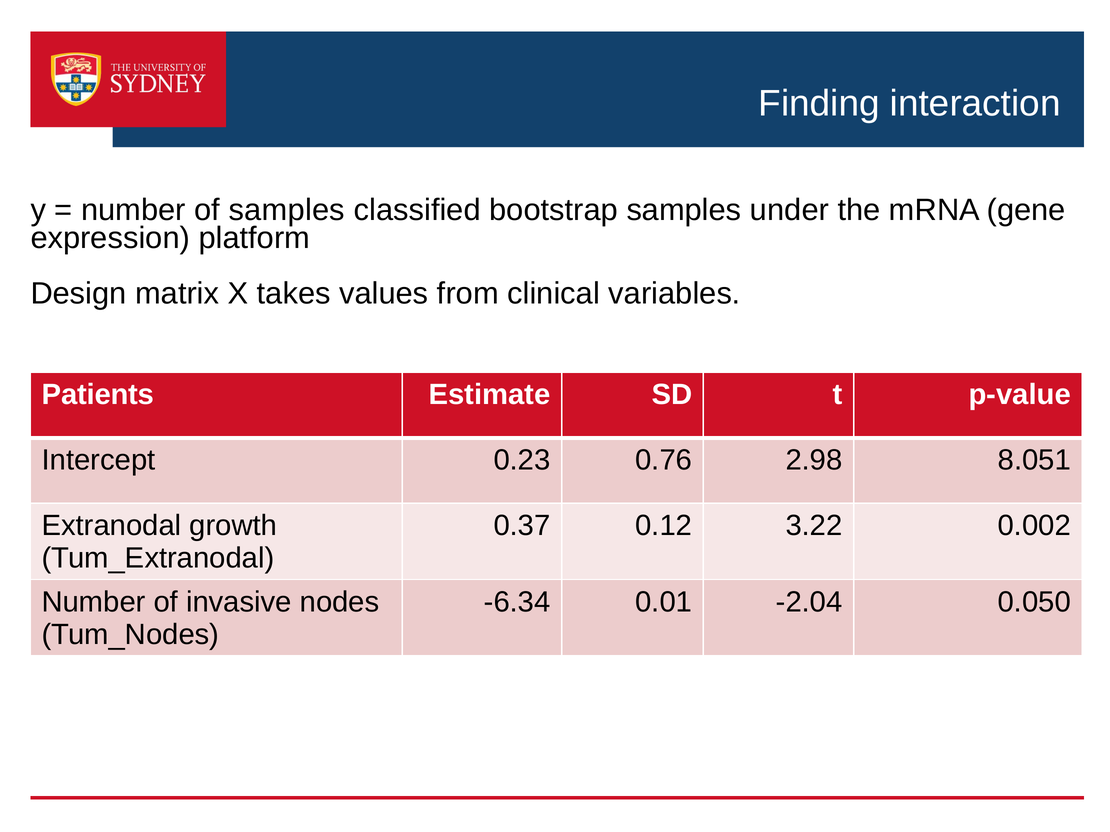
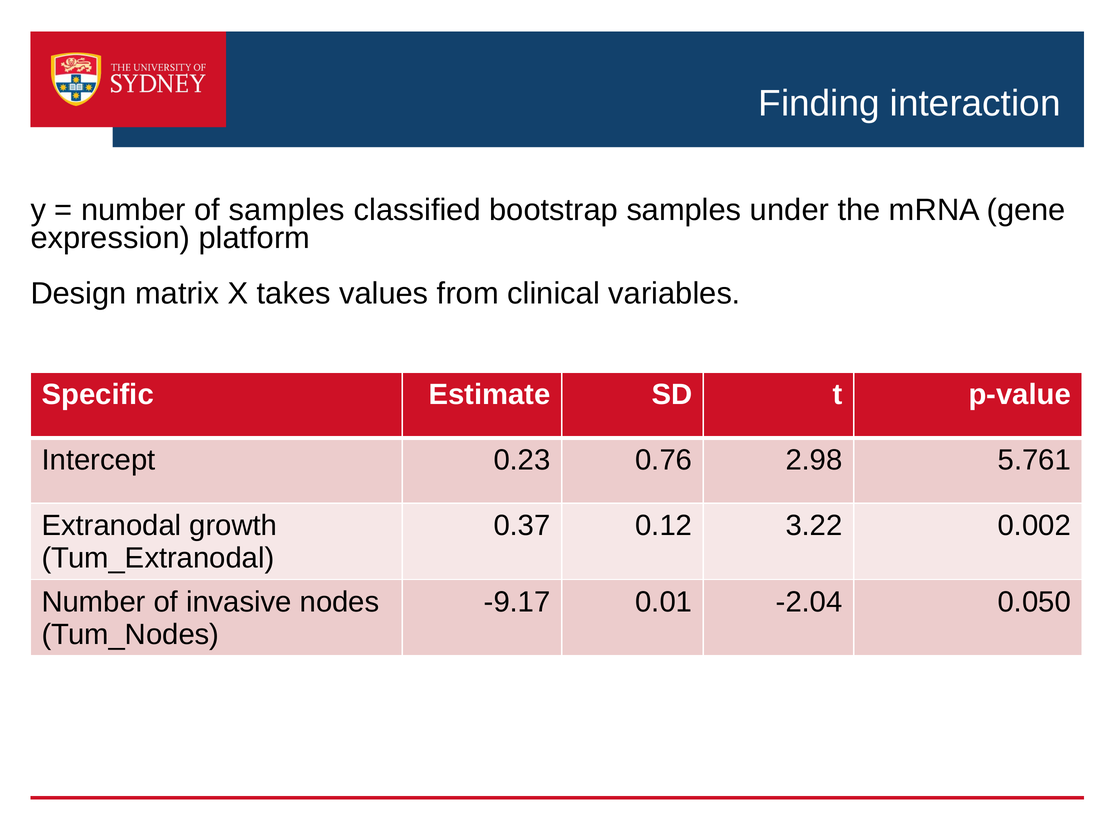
Patients: Patients -> Specific (98, 395)
8.051: 8.051 -> 5.761 (1034, 460)
-6.34: -6.34 -> -9.17 (517, 602)
